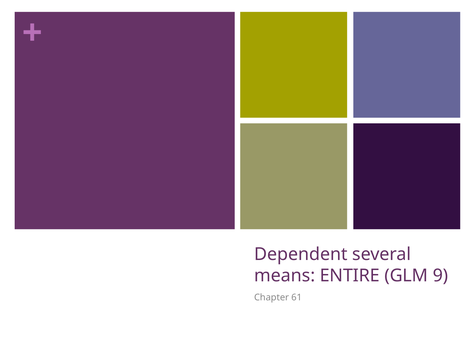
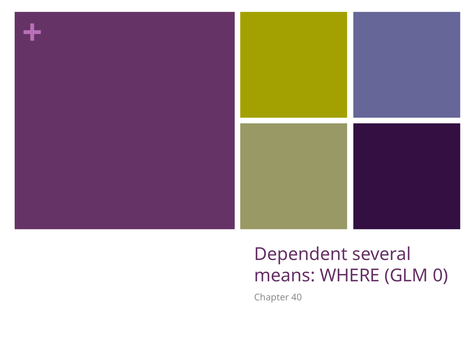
ENTIRE: ENTIRE -> WHERE (350, 276)
9: 9 -> 0 (441, 276)
61: 61 -> 40 (297, 298)
